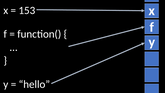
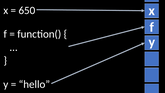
153: 153 -> 650 (27, 10)
